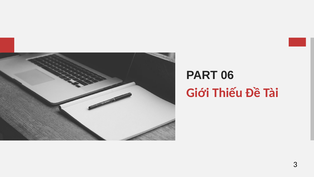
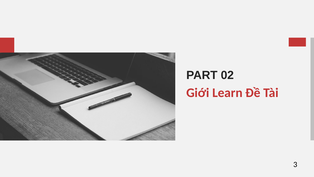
06: 06 -> 02 (227, 75)
Thiếu: Thiếu -> Learn (227, 93)
